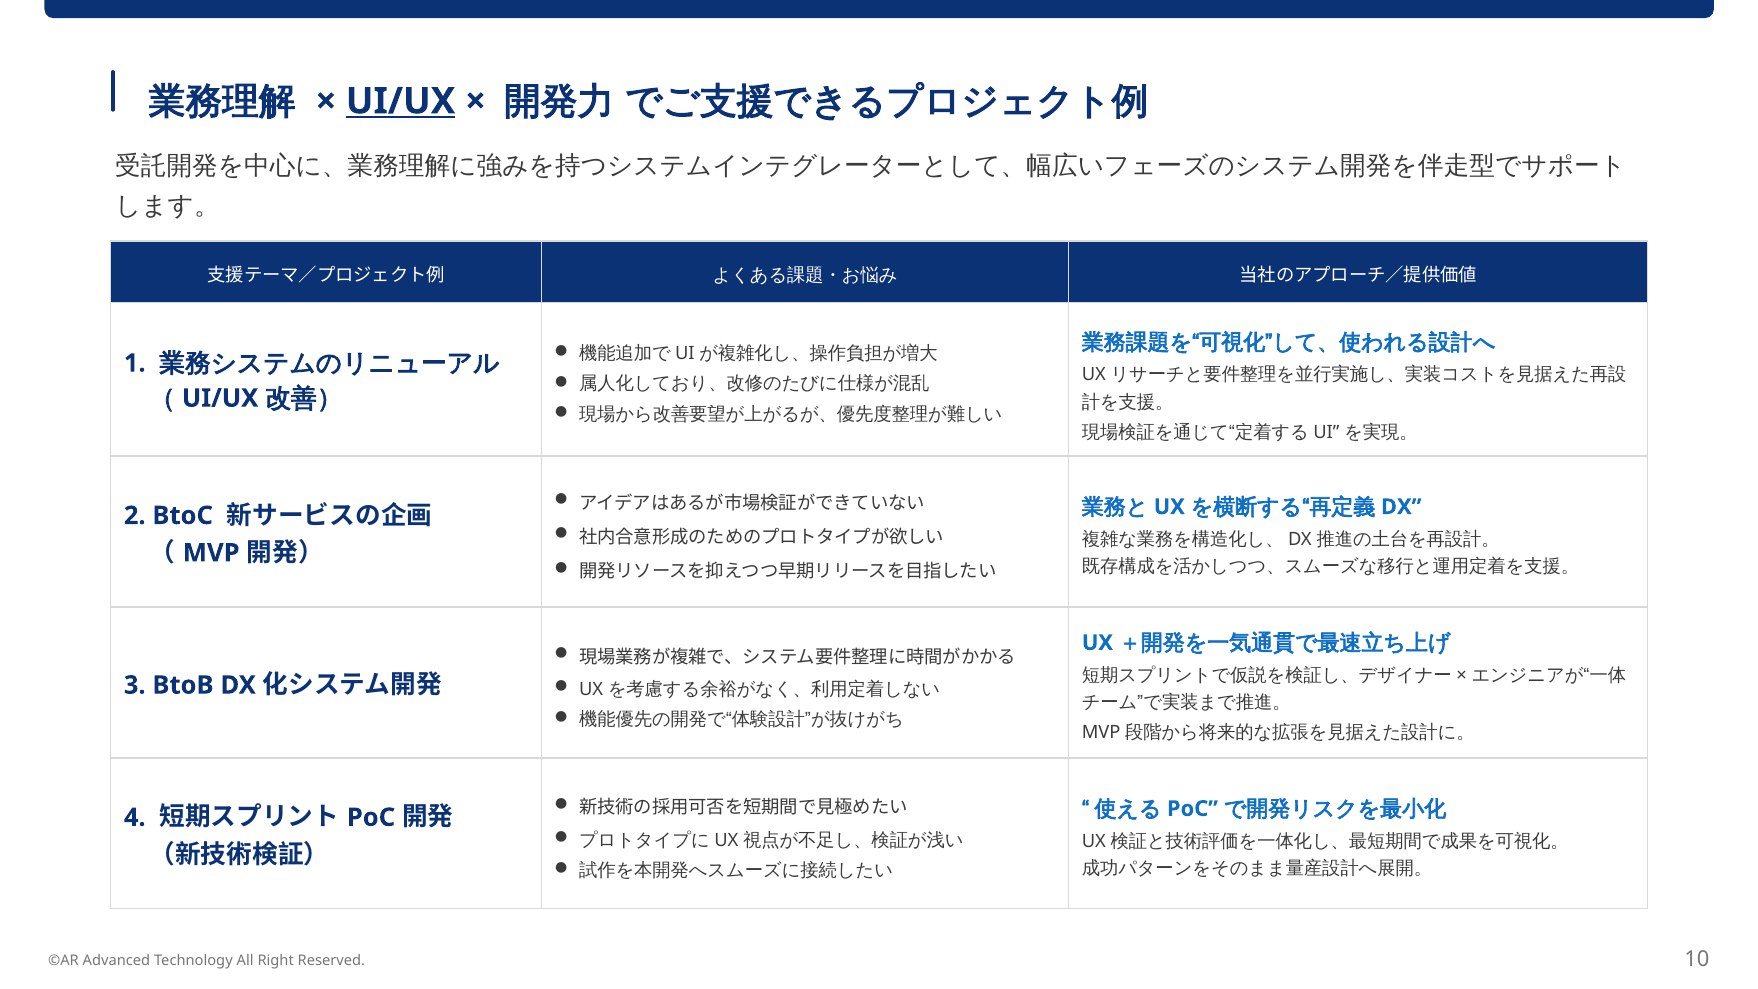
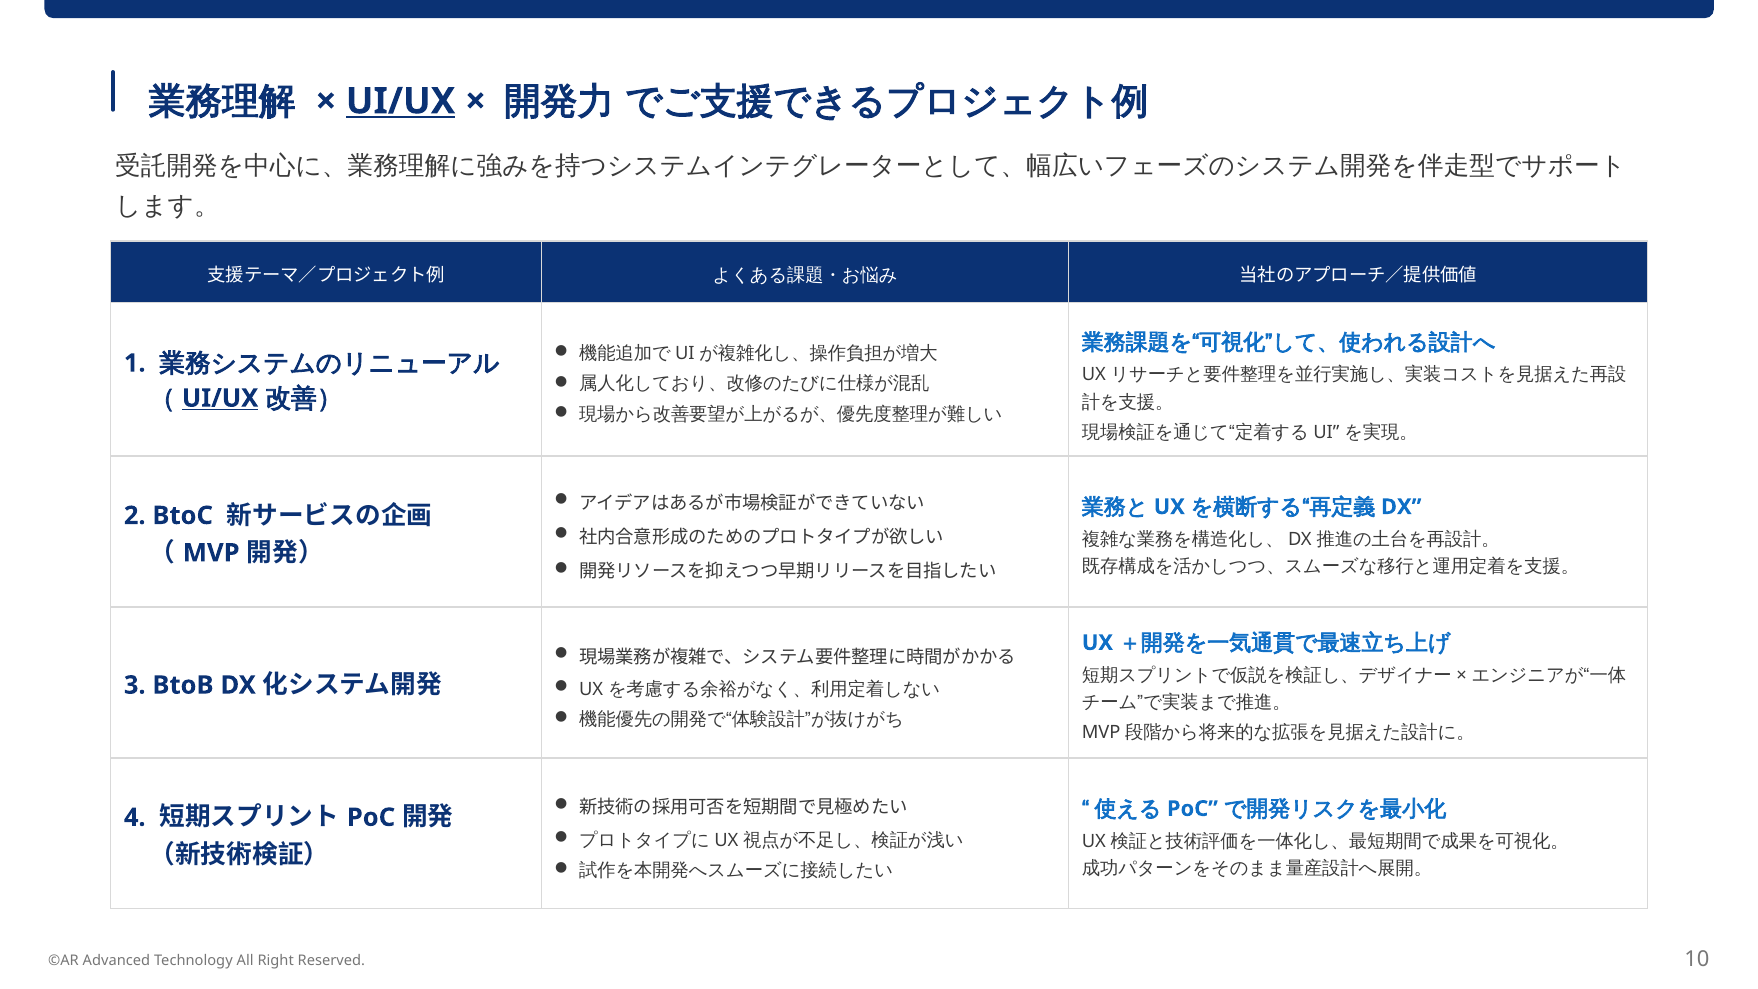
UI/UX underline: none -> present (220, 398)
